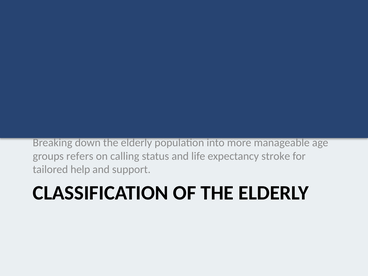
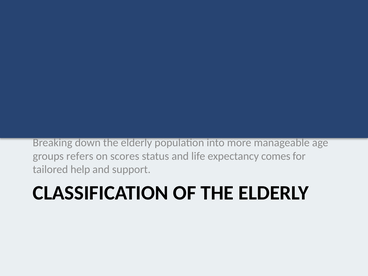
calling: calling -> scores (125, 156)
stroke: stroke -> comes (276, 156)
